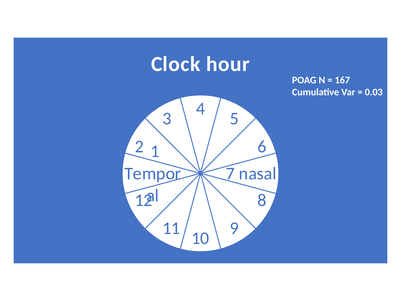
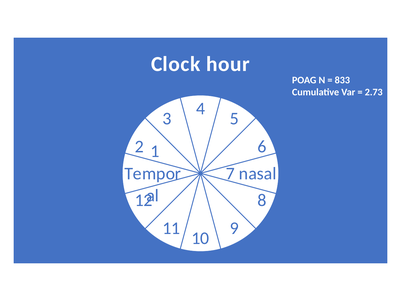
167: 167 -> 833 (342, 80)
0.03: 0.03 -> 2.73 (374, 92)
